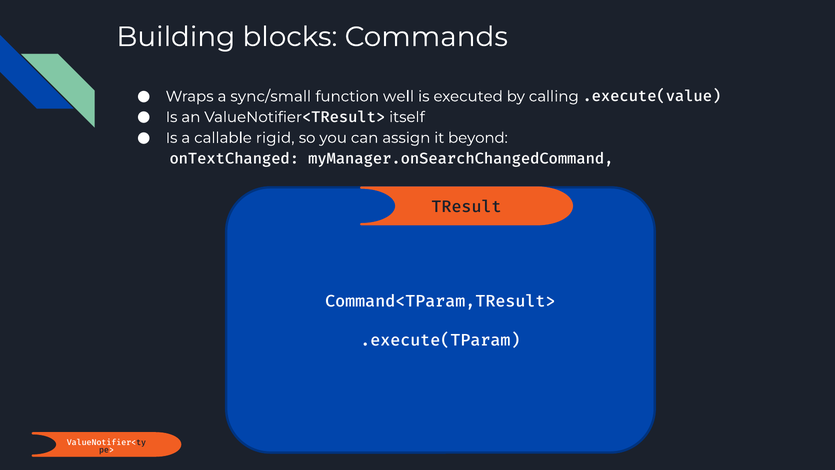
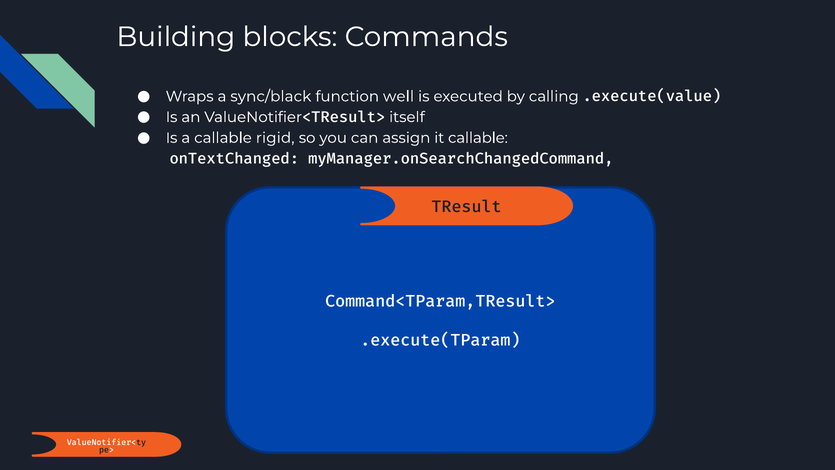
sync/small: sync/small -> sync/black (271, 96)
it beyond: beyond -> callable (478, 138)
